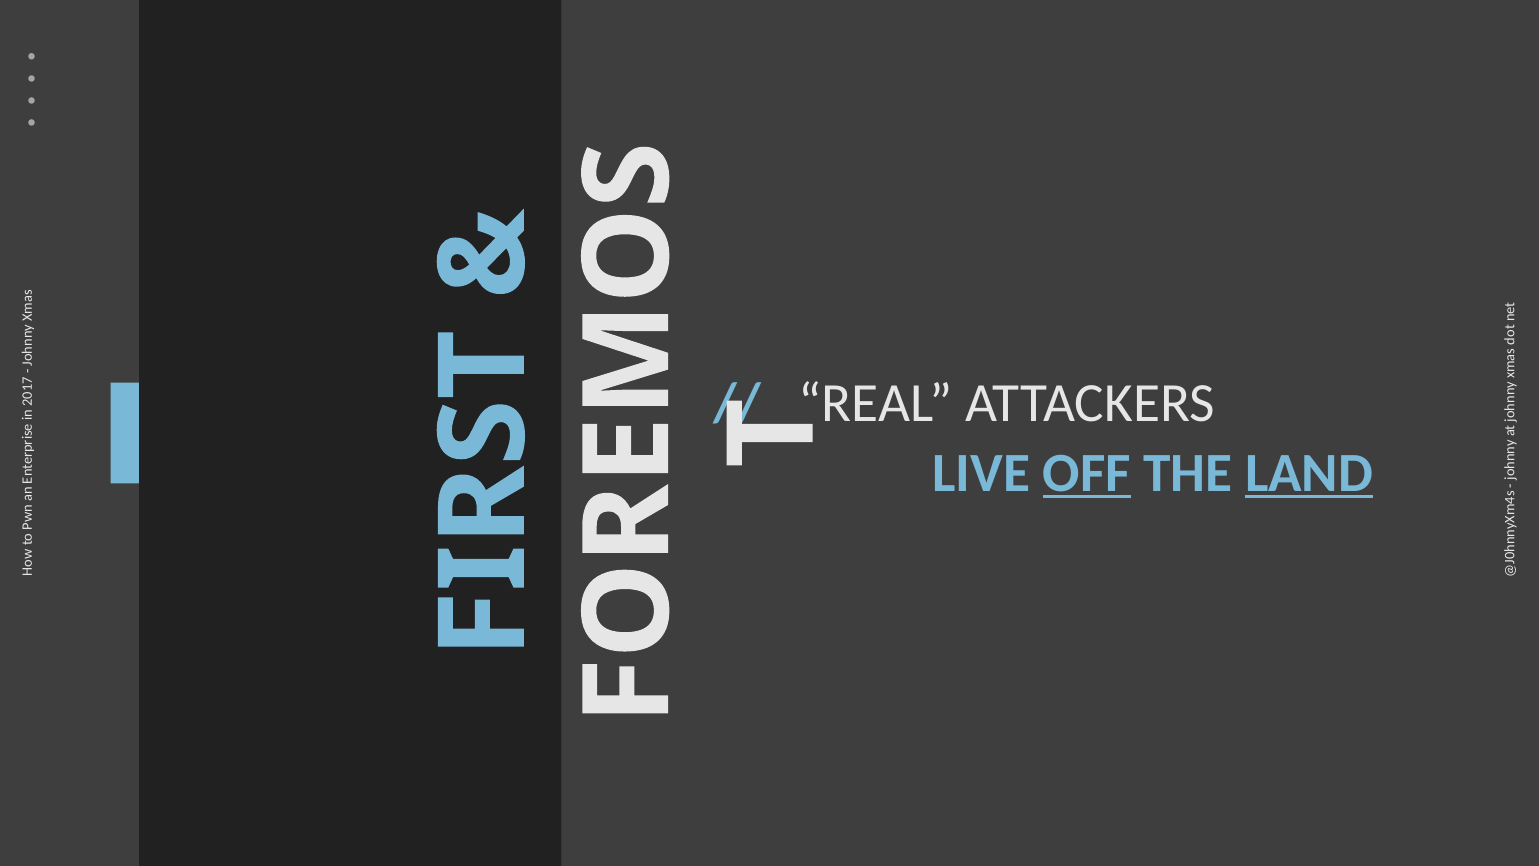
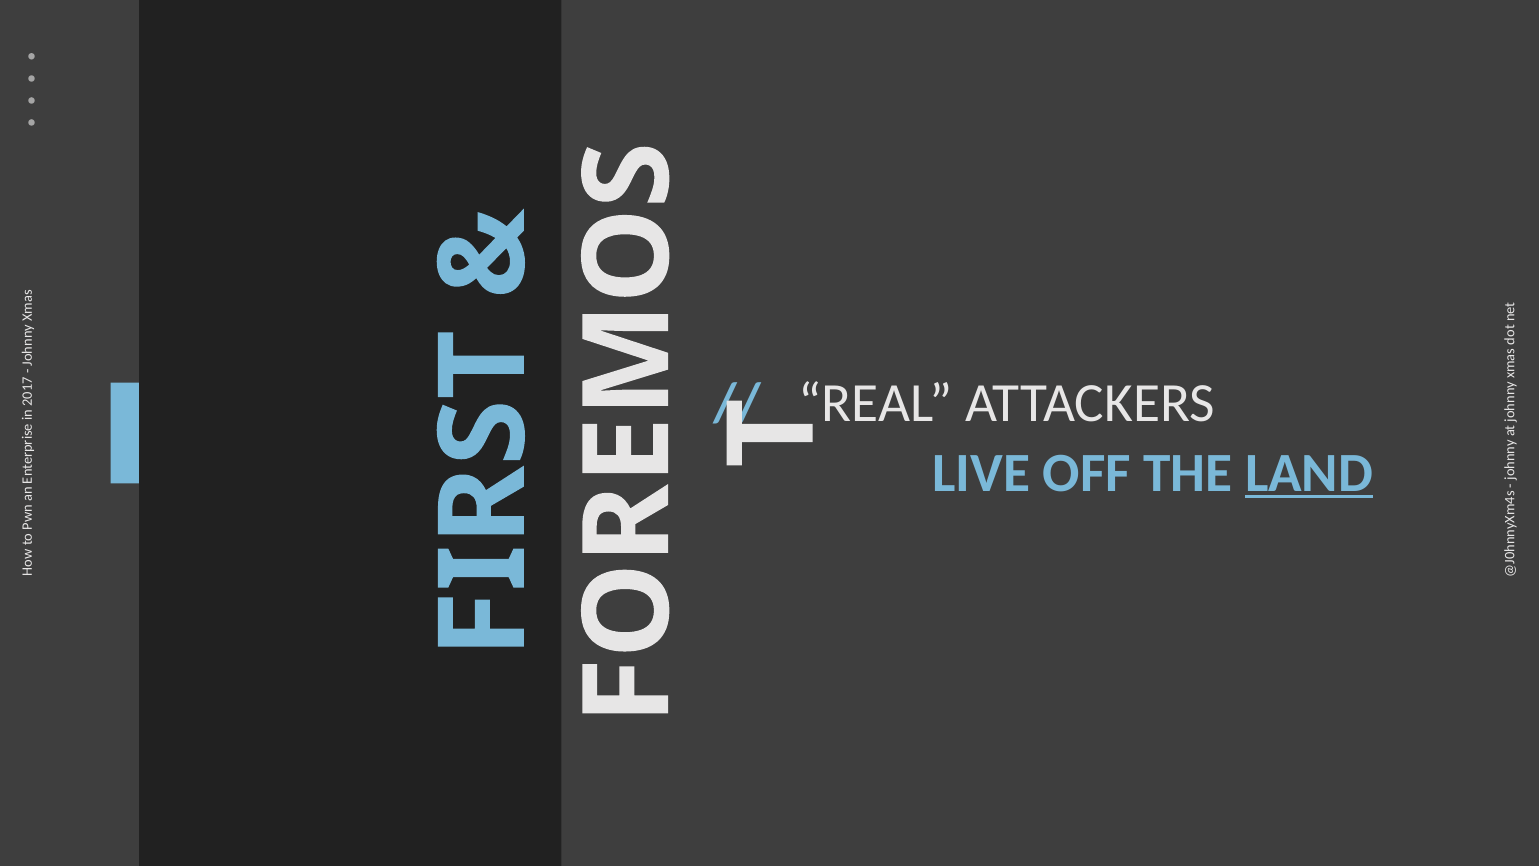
OFF underline: present -> none (1087, 473)
